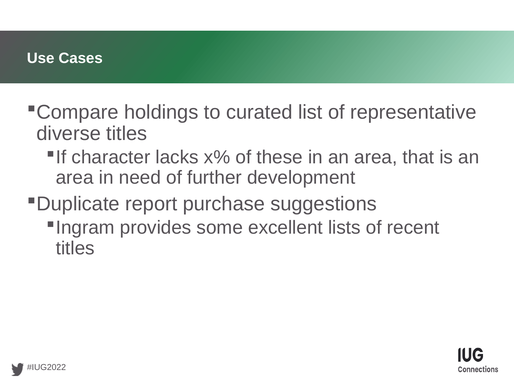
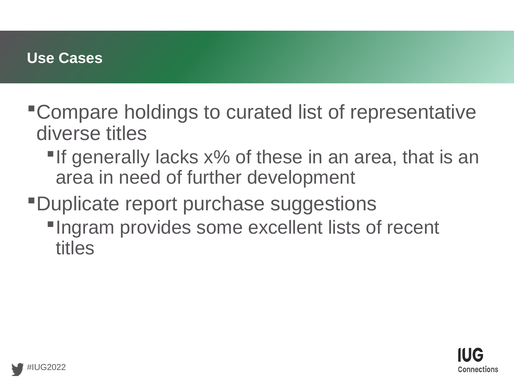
character: character -> generally (111, 158)
